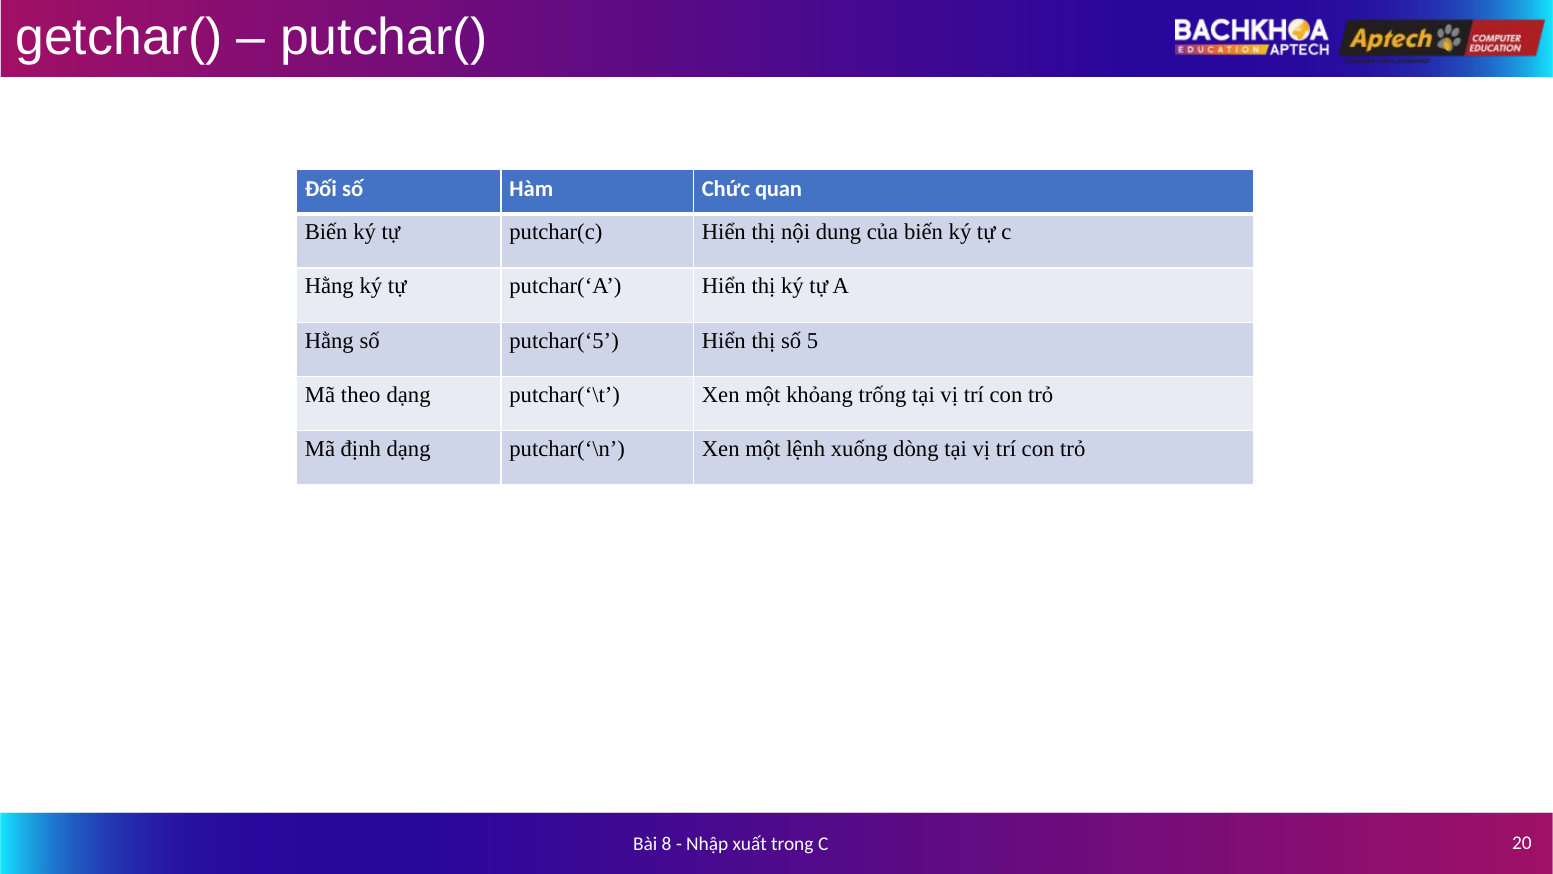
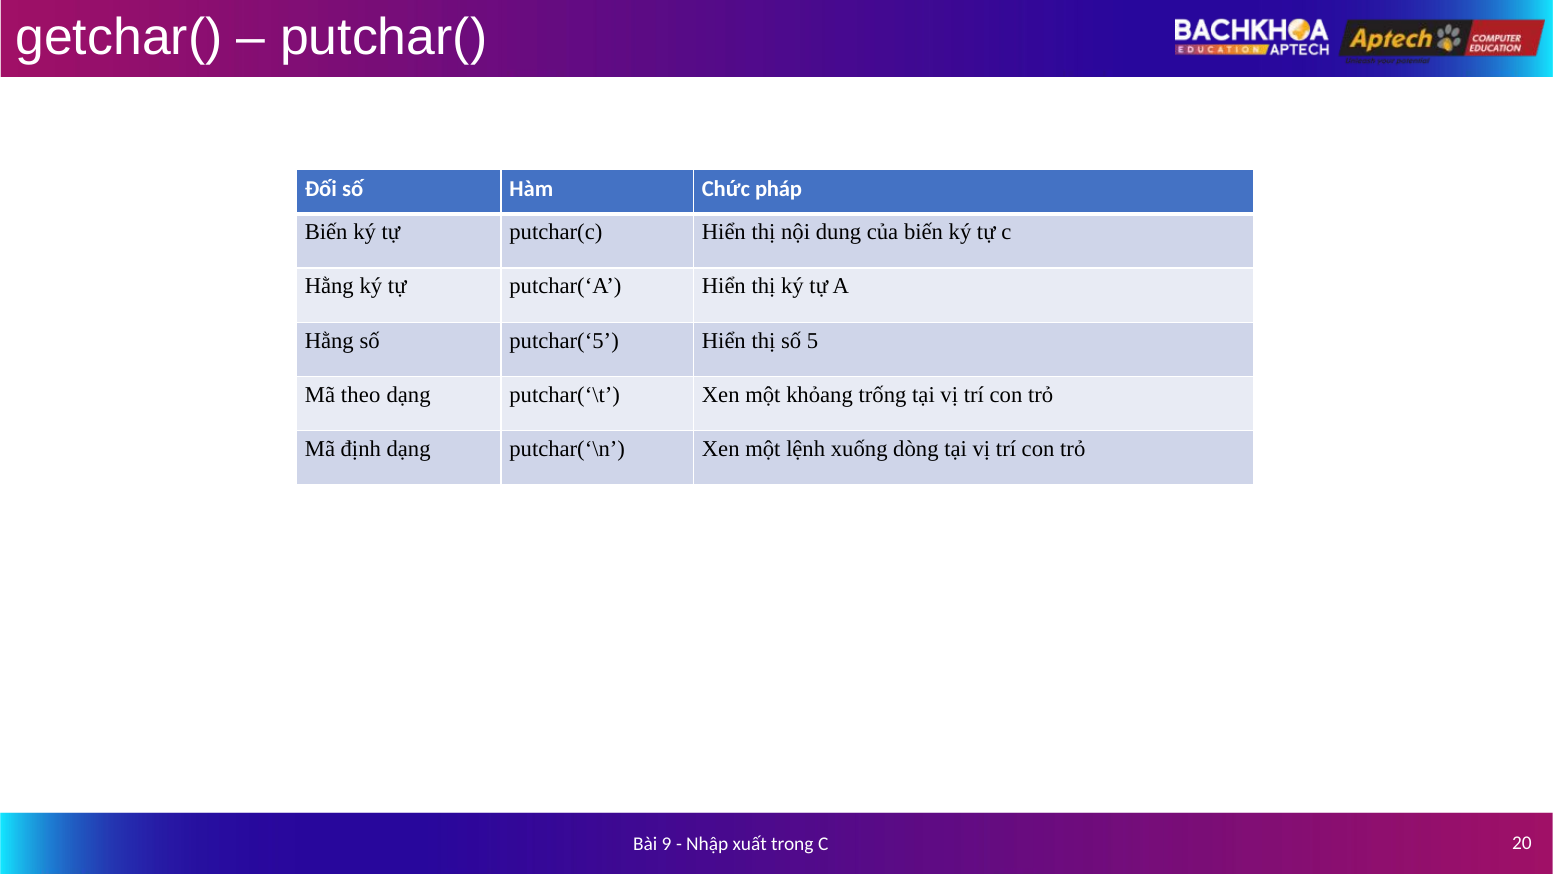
quan: quan -> pháp (779, 189)
8: 8 -> 9 (667, 844)
